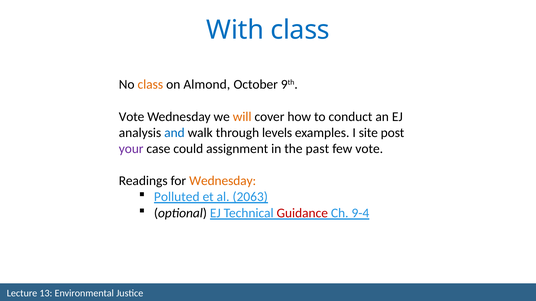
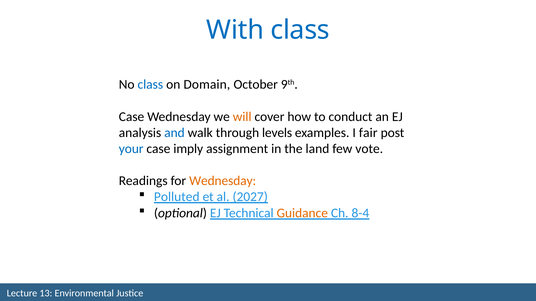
class colour: orange -> blue (150, 85)
Almond: Almond -> Domain (207, 85)
Vote: Vote -> Case (132, 117)
site: site -> fair (368, 133)
your colour: purple -> blue (131, 149)
could: could -> imply (188, 149)
past: past -> land (317, 149)
2063: 2063 -> 2027 (250, 197)
Guidance colour: red -> orange (302, 214)
9-4: 9-4 -> 8-4 (360, 214)
